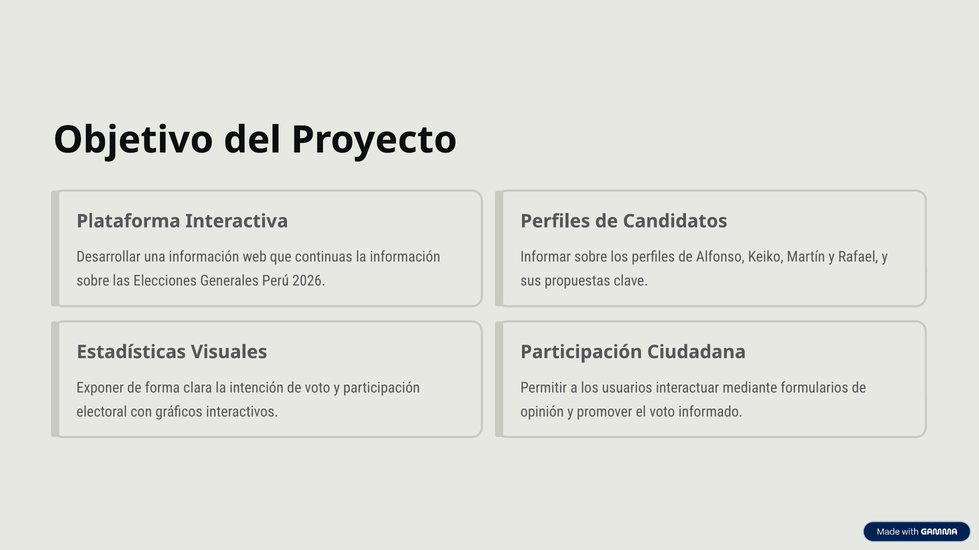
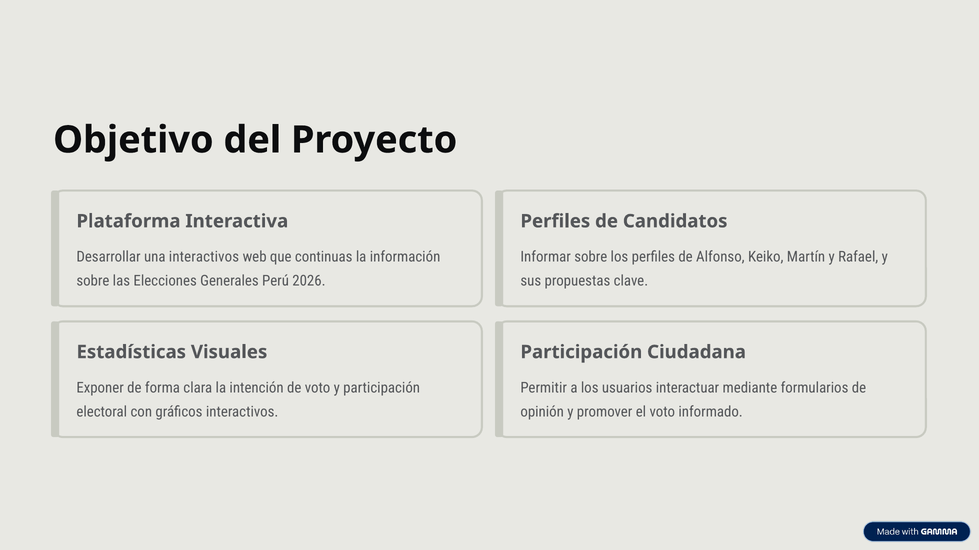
una información: información -> interactivos (204, 257)
